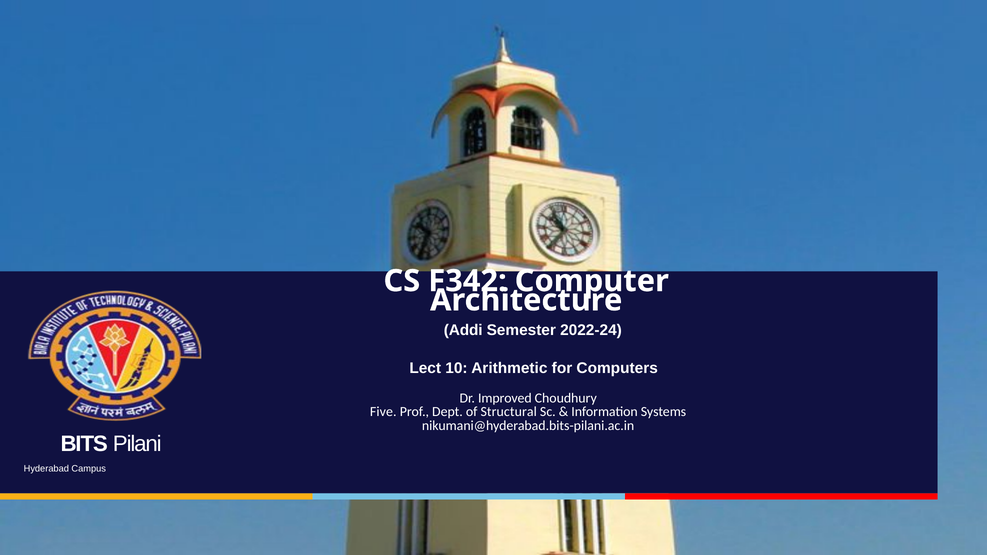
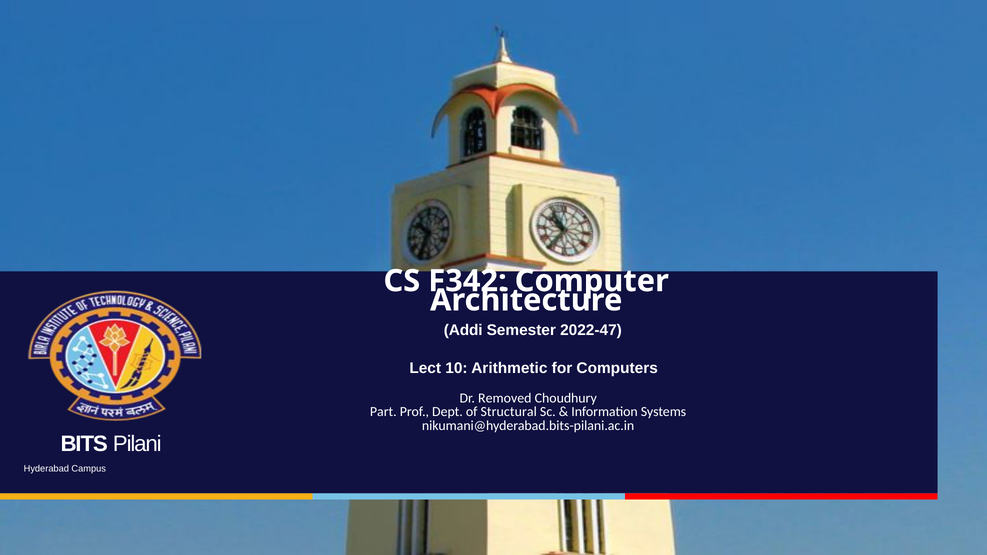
2022-24: 2022-24 -> 2022-47 (591, 330)
Improved: Improved -> Removed (505, 398)
Five: Five -> Part (383, 412)
